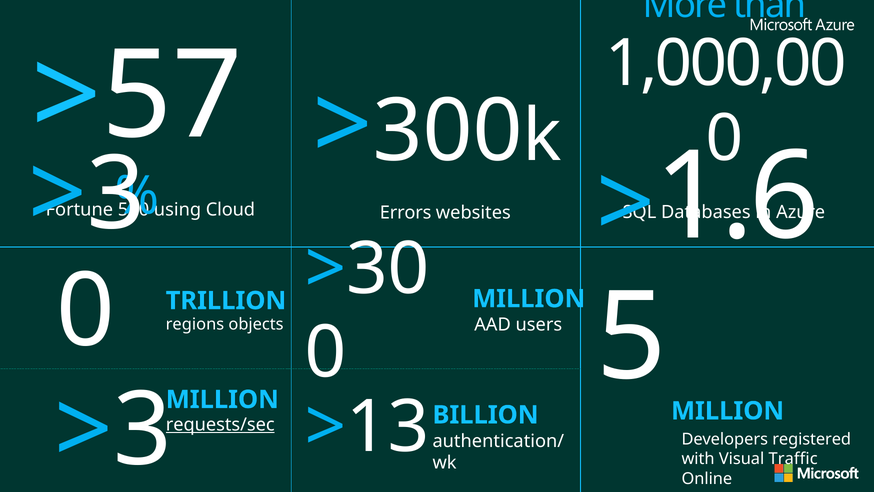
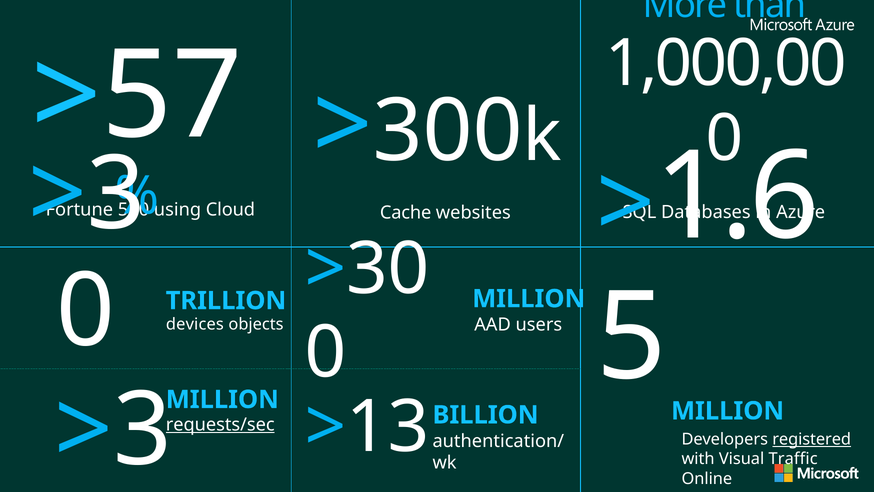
Errors: Errors -> Cache (406, 213)
regions: regions -> devices (195, 324)
registered underline: none -> present (812, 439)
